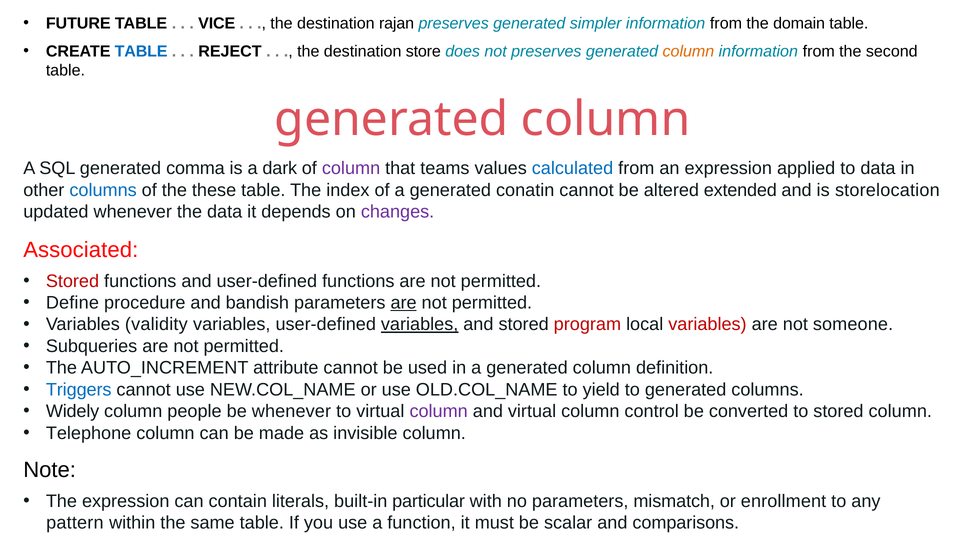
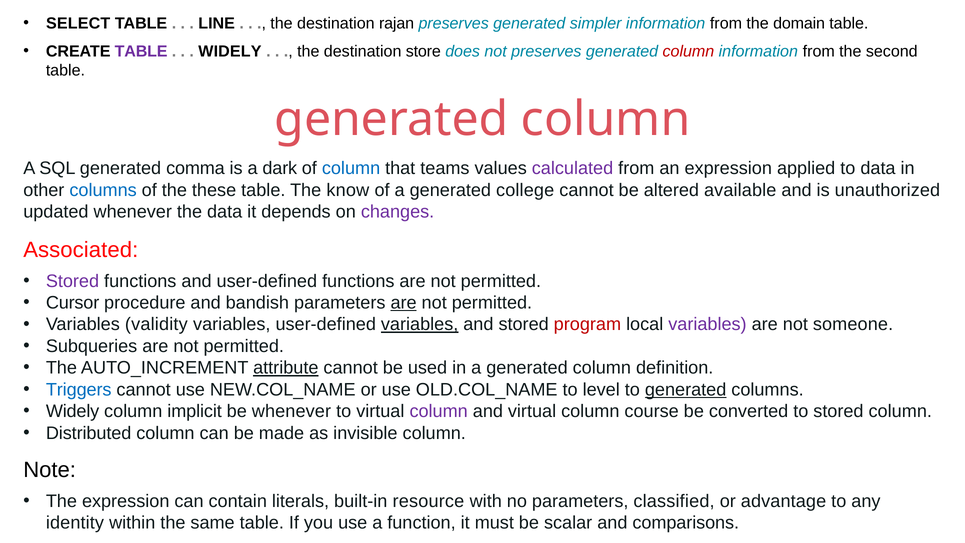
FUTURE: FUTURE -> SELECT (78, 24)
VICE: VICE -> LINE (217, 24)
TABLE colour: blue -> purple (141, 51)
REJECT: REJECT -> WIDELY (230, 51)
column colour: orange -> red (688, 51)
column colour: purple -> blue (351, 168)
calculated colour: blue -> purple (573, 168)
index: index -> know (348, 190)
conatin: conatin -> college (525, 190)
extended: extended -> available (740, 190)
storelocation: storelocation -> unauthorized (887, 190)
Stored colour: red -> purple (72, 281)
Define: Define -> Cursor (73, 303)
variables colour: red -> purple (707, 324)
attribute underline: none -> present (286, 368)
yield: yield -> level (601, 390)
generated underline: none -> present (686, 390)
people: people -> implicit (195, 411)
control: control -> course (652, 411)
Telephone: Telephone -> Distributed (89, 433)
particular: particular -> resource (428, 501)
mismatch: mismatch -> classified (674, 501)
enrollment: enrollment -> advantage (784, 501)
pattern: pattern -> identity (75, 523)
